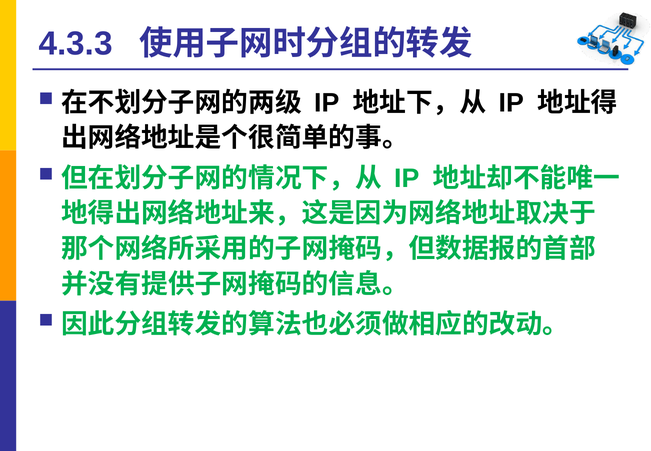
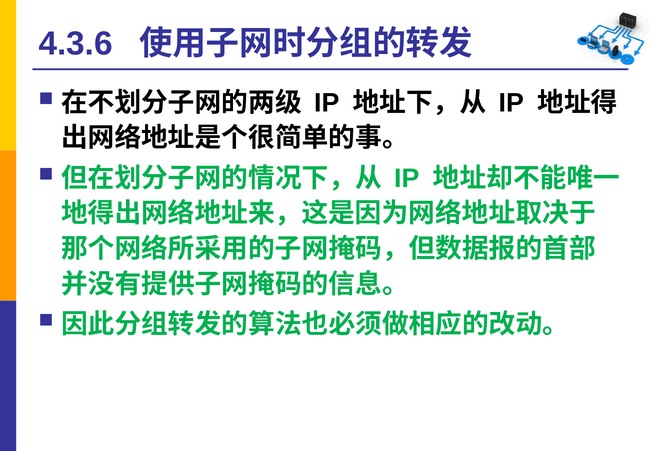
4.3.3: 4.3.3 -> 4.3.6 (76, 44)
